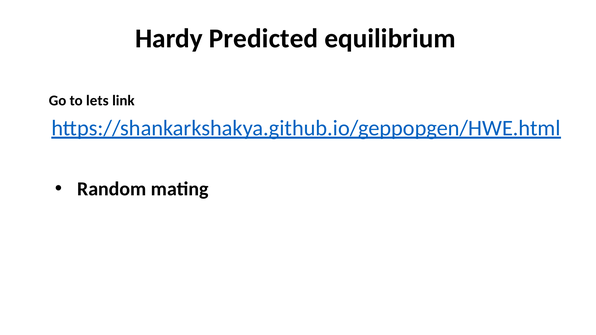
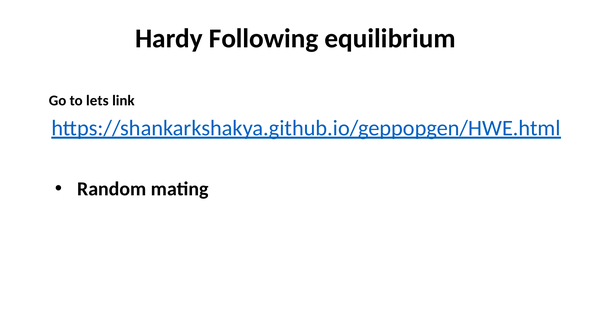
Predicted: Predicted -> Following (264, 38)
